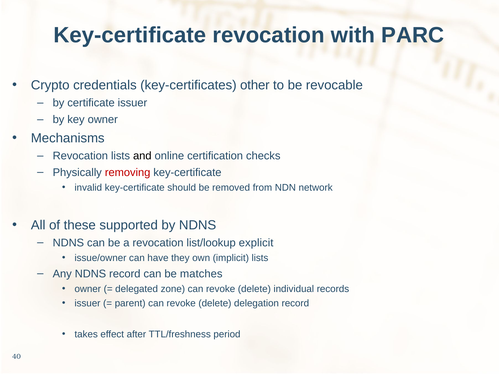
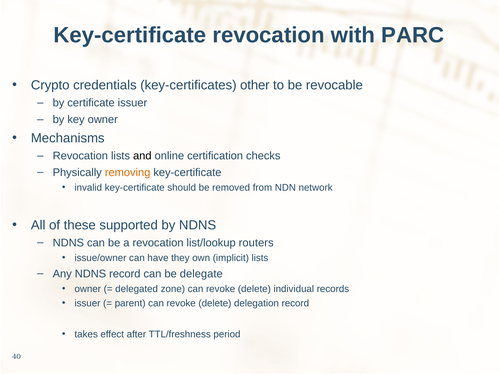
removing colour: red -> orange (128, 173)
explicit: explicit -> routers (256, 243)
matches: matches -> delegate (201, 274)
